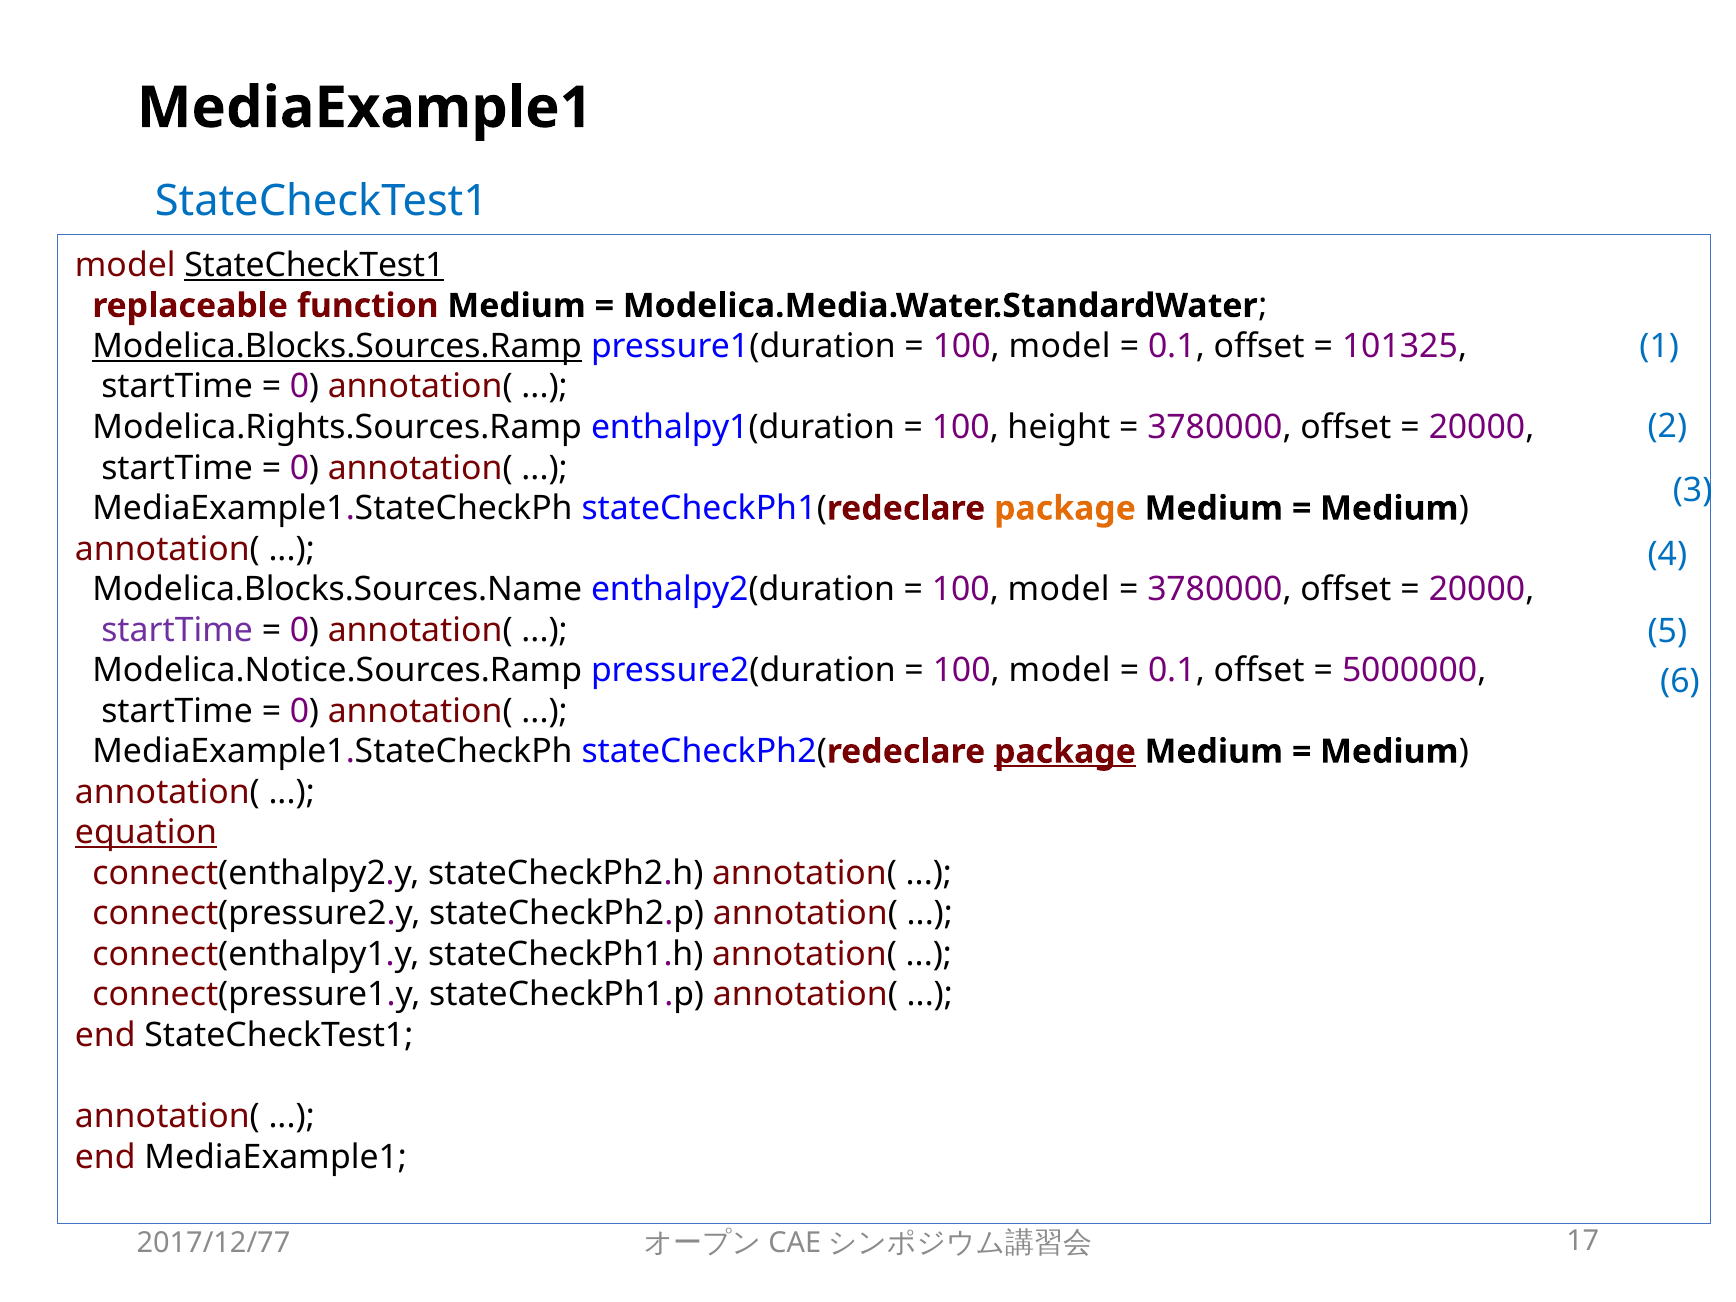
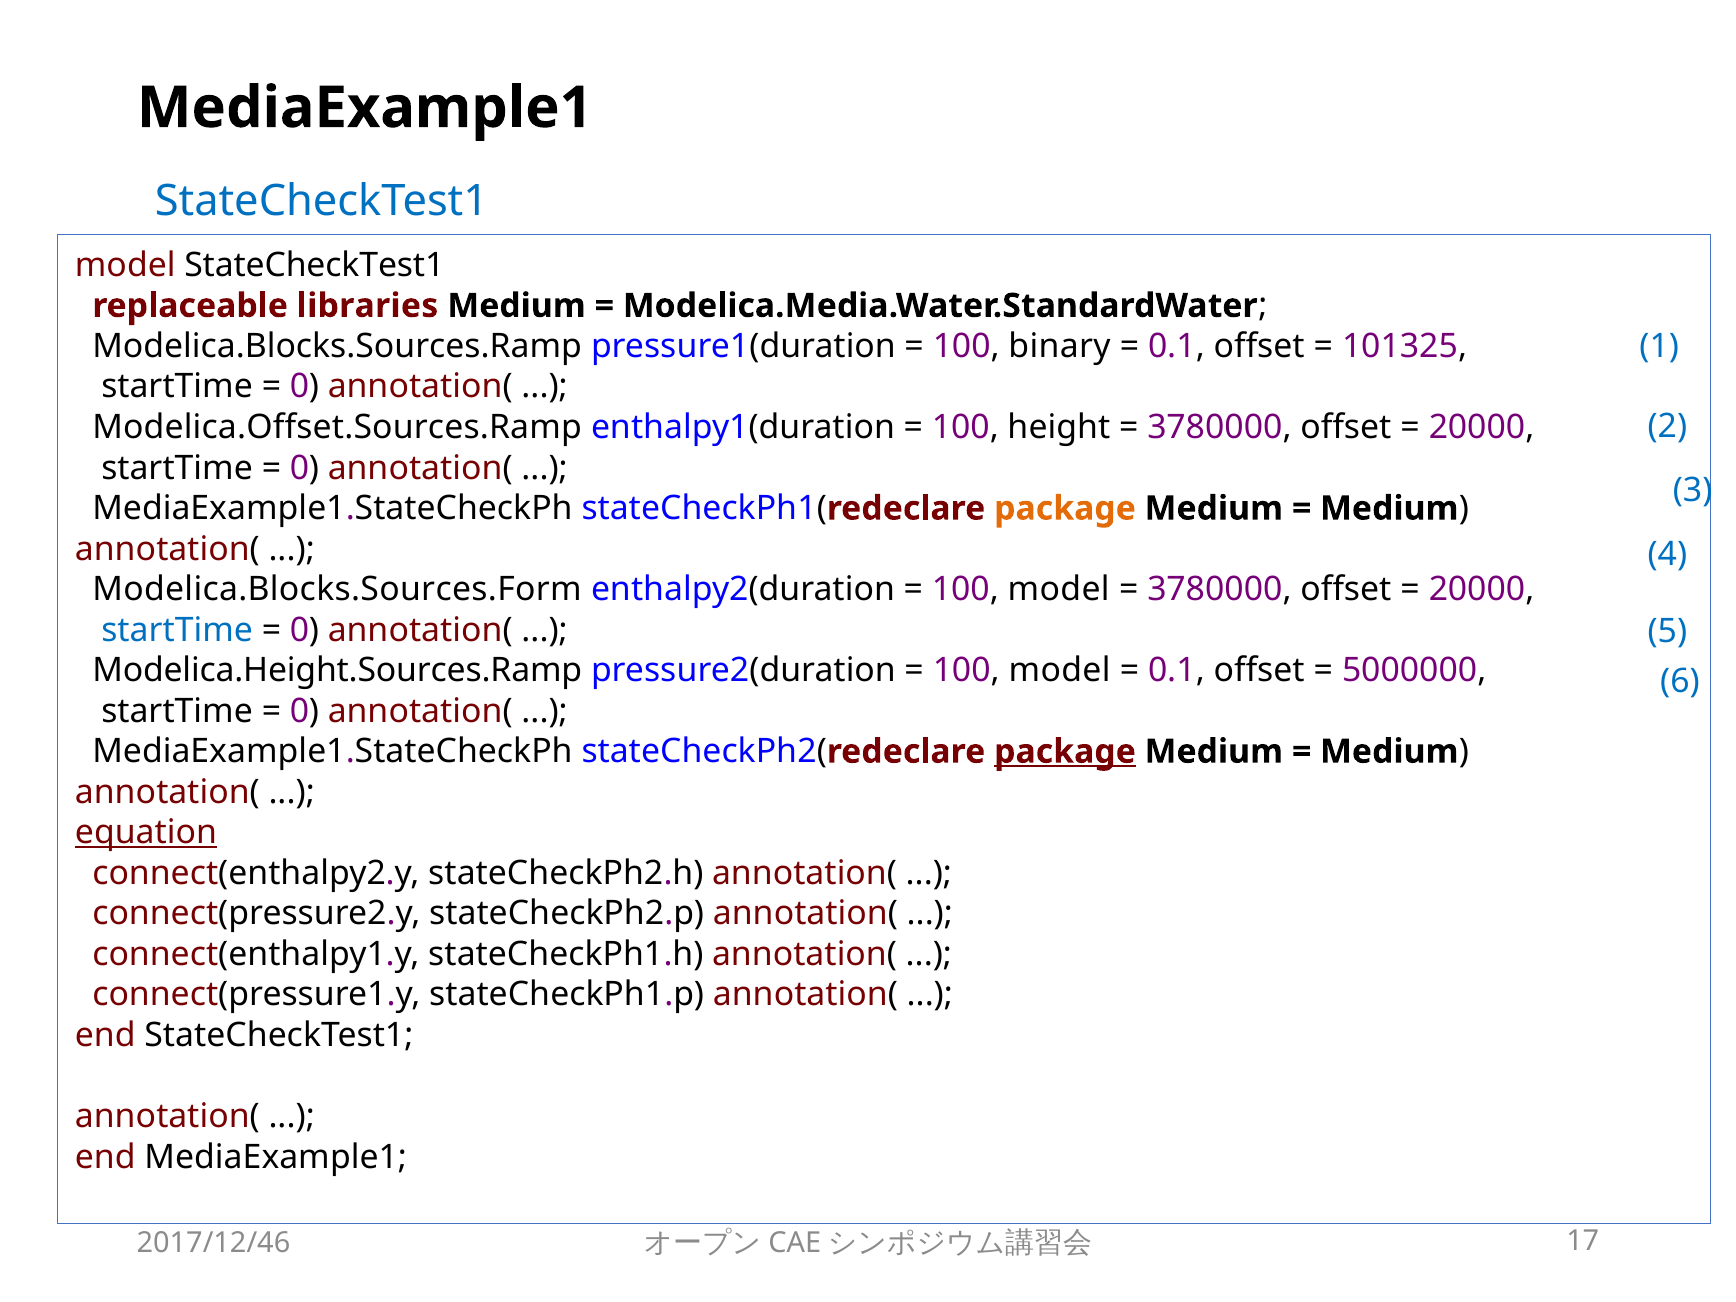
StateCheckTest1 underline: present -> none (314, 265)
function: function -> libraries (368, 306)
Modelica.Blocks.Sources.Ramp underline: present -> none (337, 346)
model: model -> binary (1060, 346)
Modelica.Rights.Sources.Ramp: Modelica.Rights.Sources.Ramp -> Modelica.Offset.Sources.Ramp (337, 427)
Modelica.Blocks.Sources.Name: Modelica.Blocks.Sources.Name -> Modelica.Blocks.Sources.Form (337, 589)
startTime colour: purple -> blue (177, 630)
Modelica.Notice.Sources.Ramp: Modelica.Notice.Sources.Ramp -> Modelica.Height.Sources.Ramp (337, 671)
2017/12/77: 2017/12/77 -> 2017/12/46 (213, 1243)
